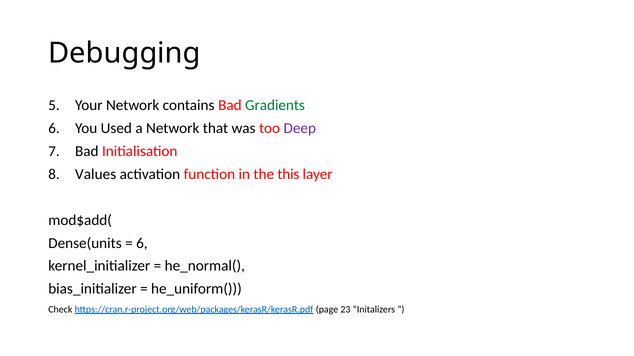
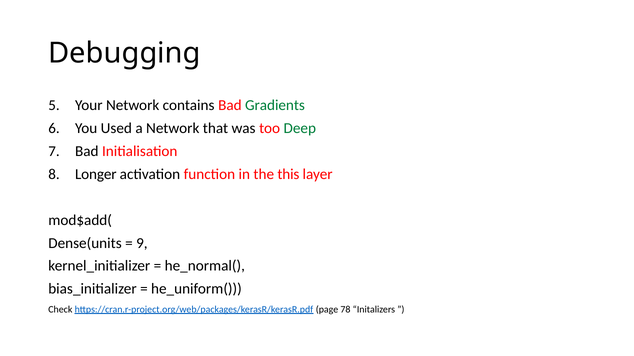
Deep colour: purple -> green (300, 128)
Values: Values -> Longer (96, 174)
6: 6 -> 9 (142, 243)
23: 23 -> 78 (345, 310)
